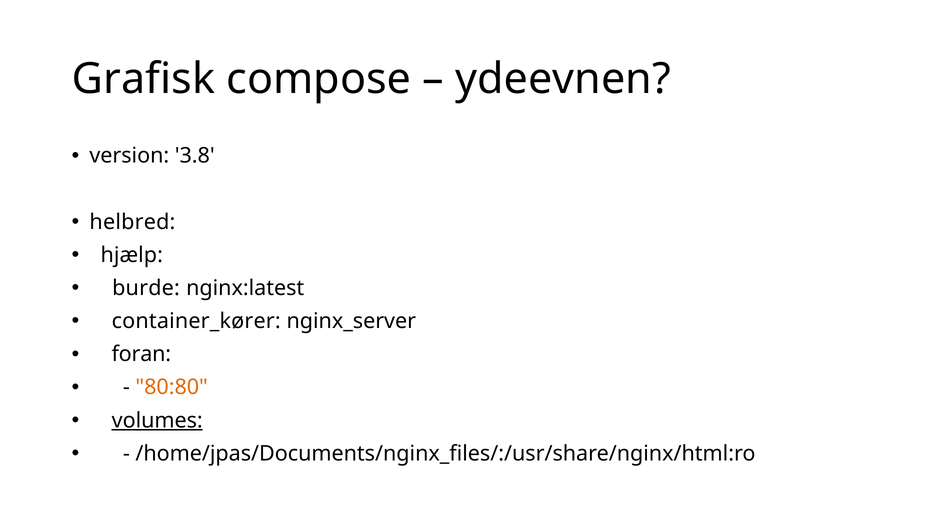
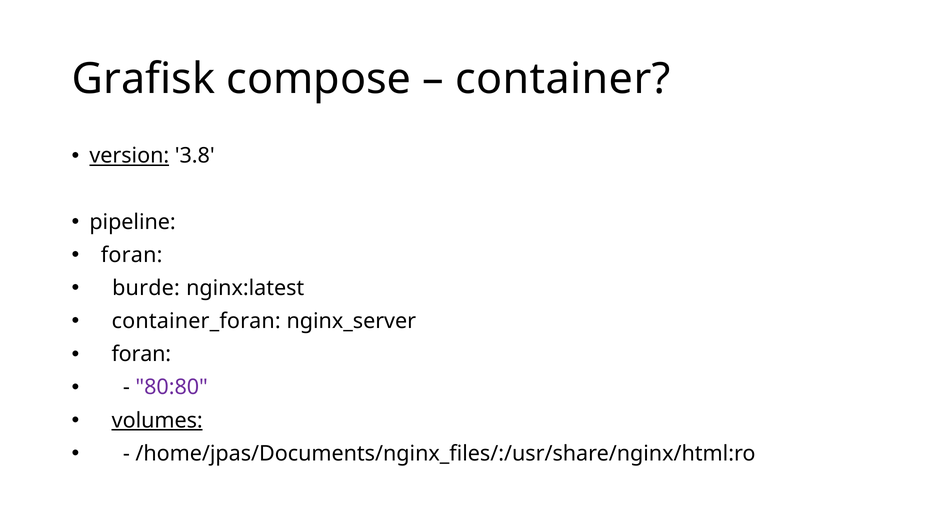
ydeevnen: ydeevnen -> container (563, 79)
version underline: none -> present (129, 156)
helbred: helbred -> pipeline (133, 222)
hjælp: hjælp -> foran (132, 255)
container_kører: container_kører -> container_foran (196, 321)
80:80 colour: orange -> purple (172, 388)
